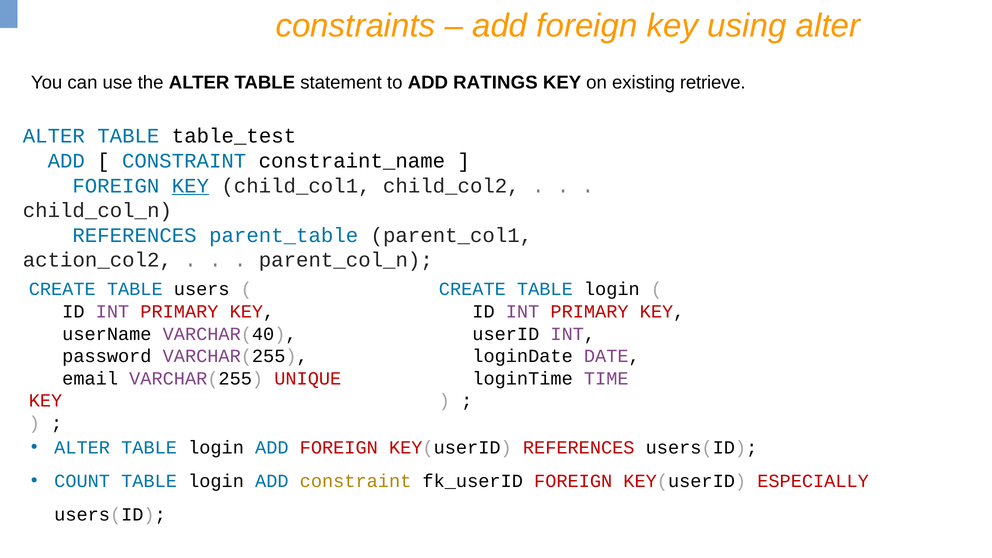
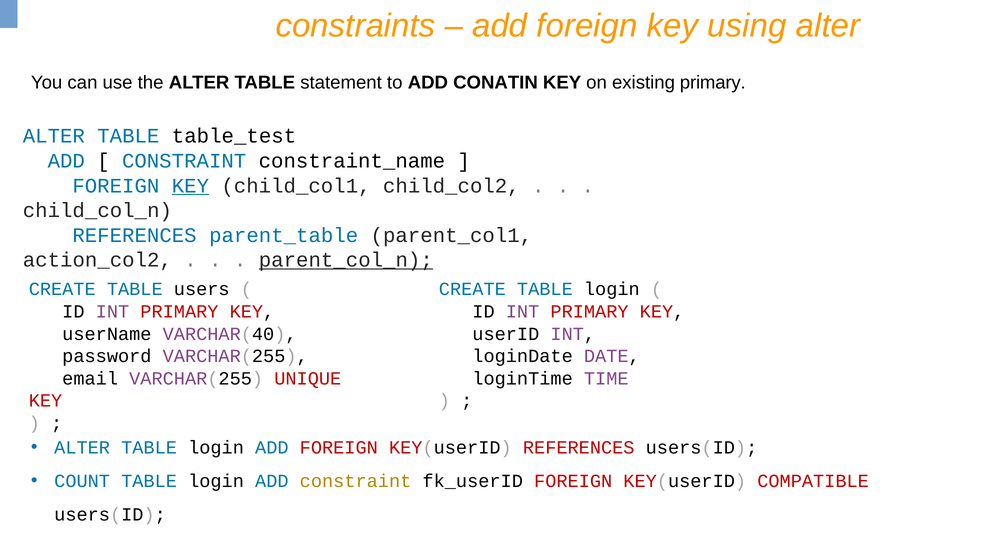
RATINGS: RATINGS -> CONATIN (495, 83)
existing retrieve: retrieve -> primary (713, 83)
parent_col_n underline: none -> present (346, 260)
ESPECIALLY: ESPECIALLY -> COMPATIBLE (813, 481)
